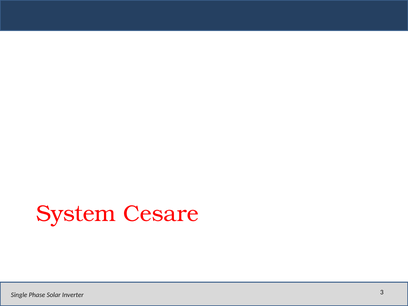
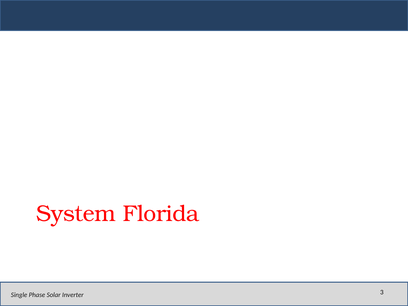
Cesare: Cesare -> Florida (161, 214)
